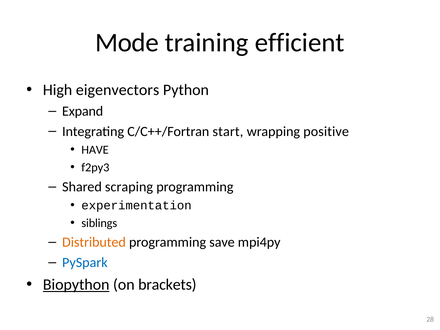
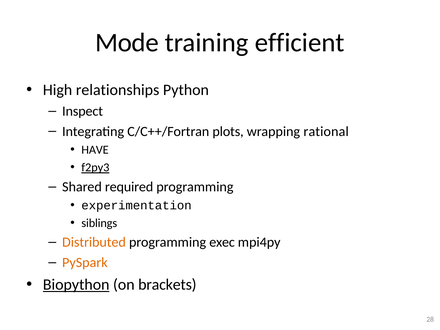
eigenvectors: eigenvectors -> relationships (118, 90)
Expand: Expand -> Inspect (83, 111)
start: start -> plots (228, 131)
positive: positive -> rational (326, 131)
f2py3 underline: none -> present (95, 168)
scraping: scraping -> required (129, 187)
save: save -> exec (222, 242)
PySpark colour: blue -> orange (85, 263)
